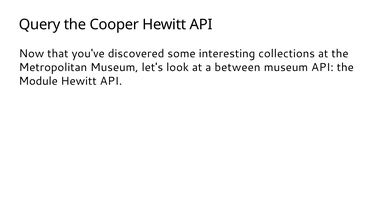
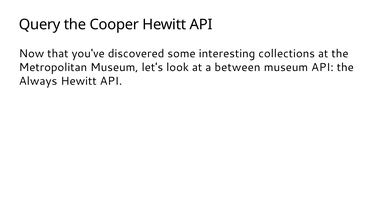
Module: Module -> Always (38, 81)
